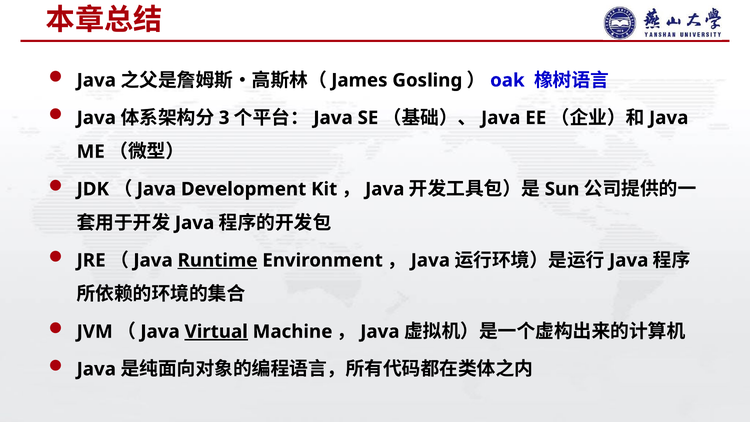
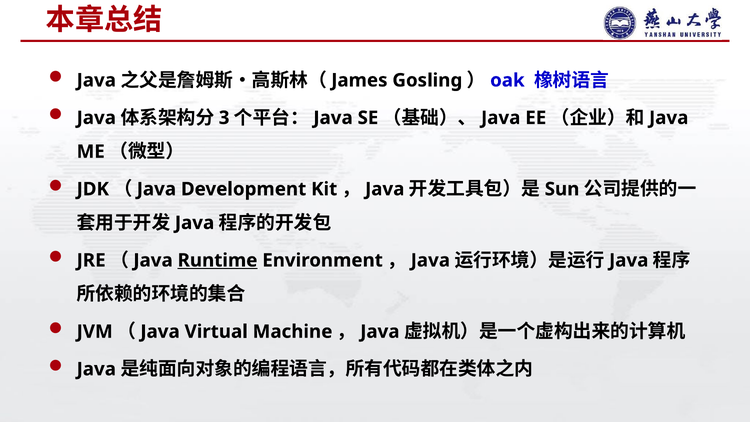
Virtual underline: present -> none (216, 332)
